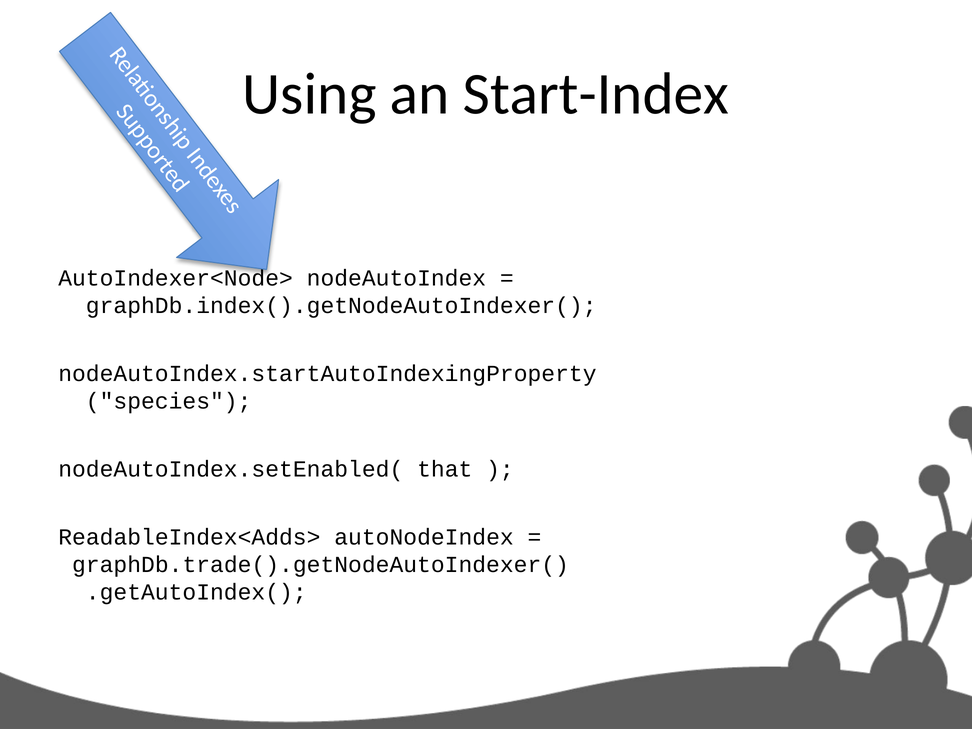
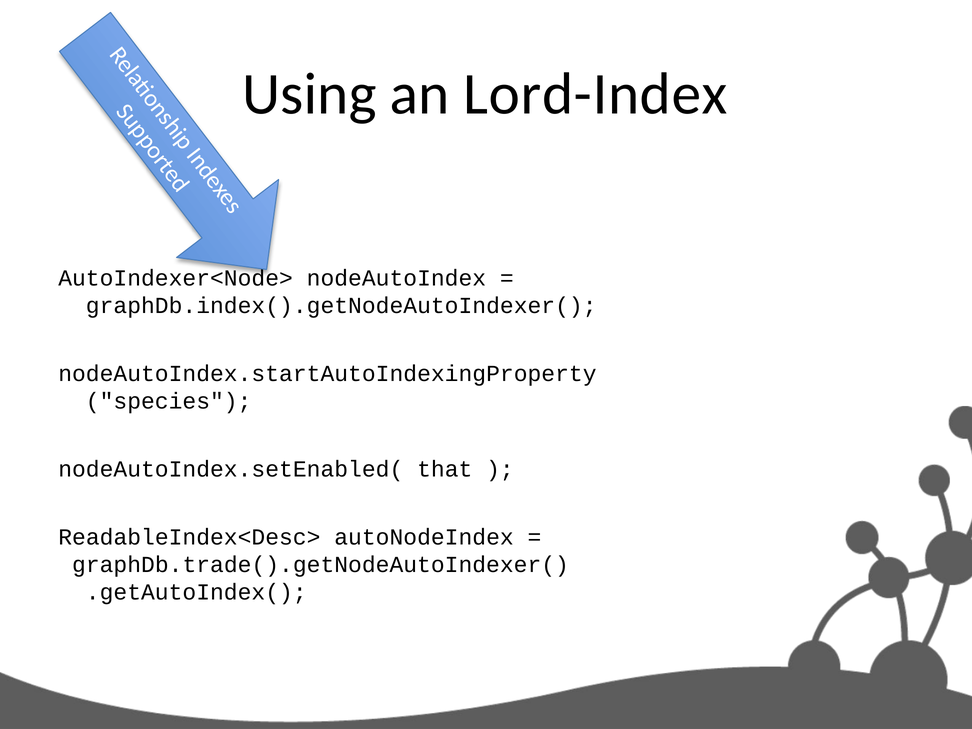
Start-Index: Start-Index -> Lord-Index (596, 94)
ReadableIndex<Adds>: ReadableIndex<Adds> -> ReadableIndex<Desc> (189, 537)
